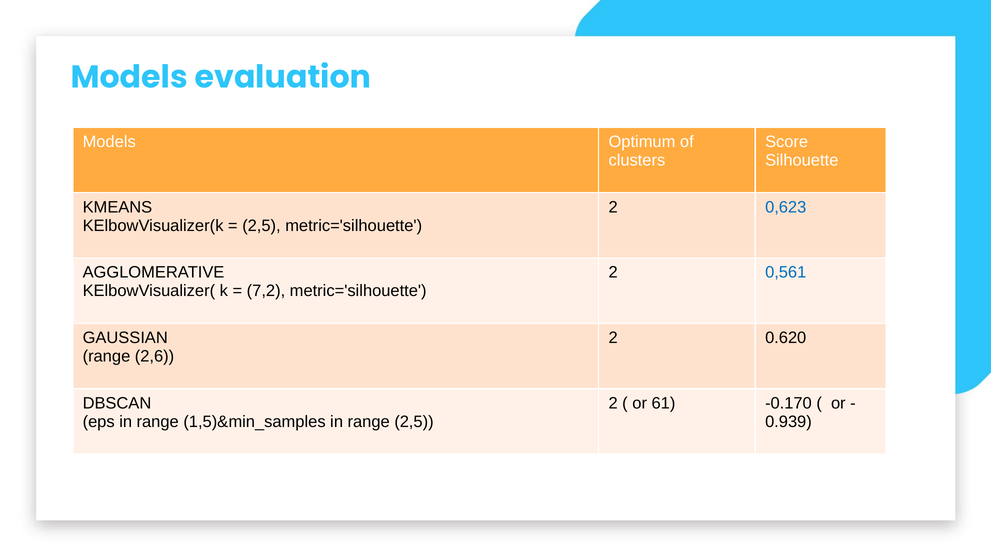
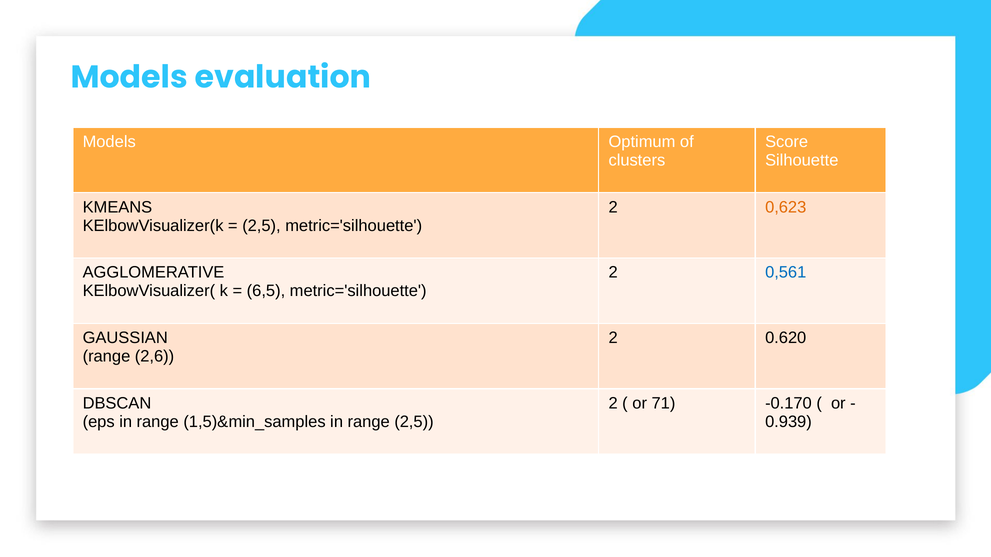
0,623 colour: blue -> orange (786, 207)
7,2: 7,2 -> 6,5 (266, 291)
61: 61 -> 71 (663, 404)
